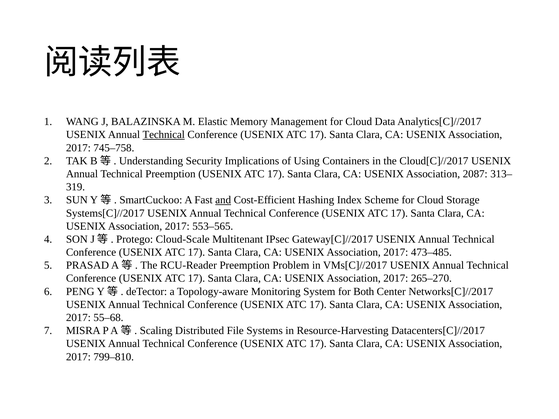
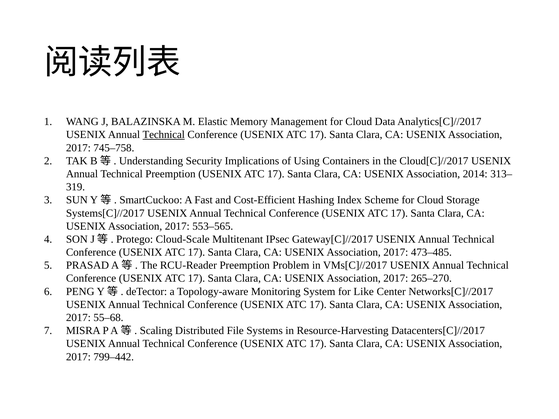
2087: 2087 -> 2014 (475, 174)
and underline: present -> none (223, 200)
Both: Both -> Like (364, 292)
799–810: 799–810 -> 799–442 (114, 357)
